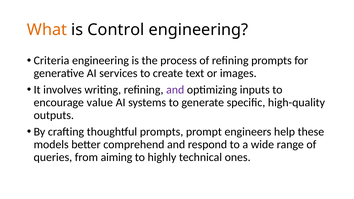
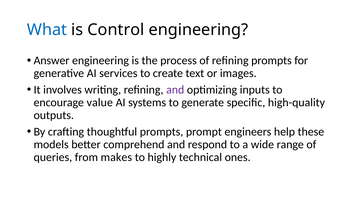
What colour: orange -> blue (47, 30)
Criteria: Criteria -> Answer (52, 61)
aiming: aiming -> makes (116, 157)
